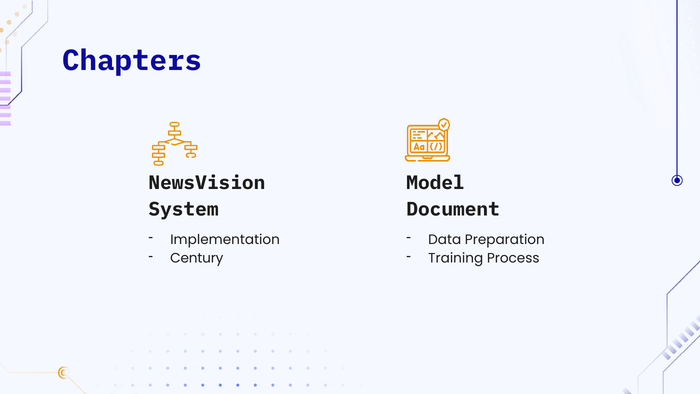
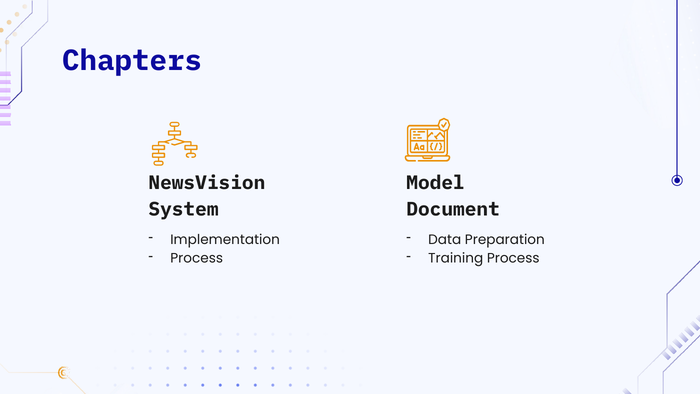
Century: Century -> Process (197, 258)
